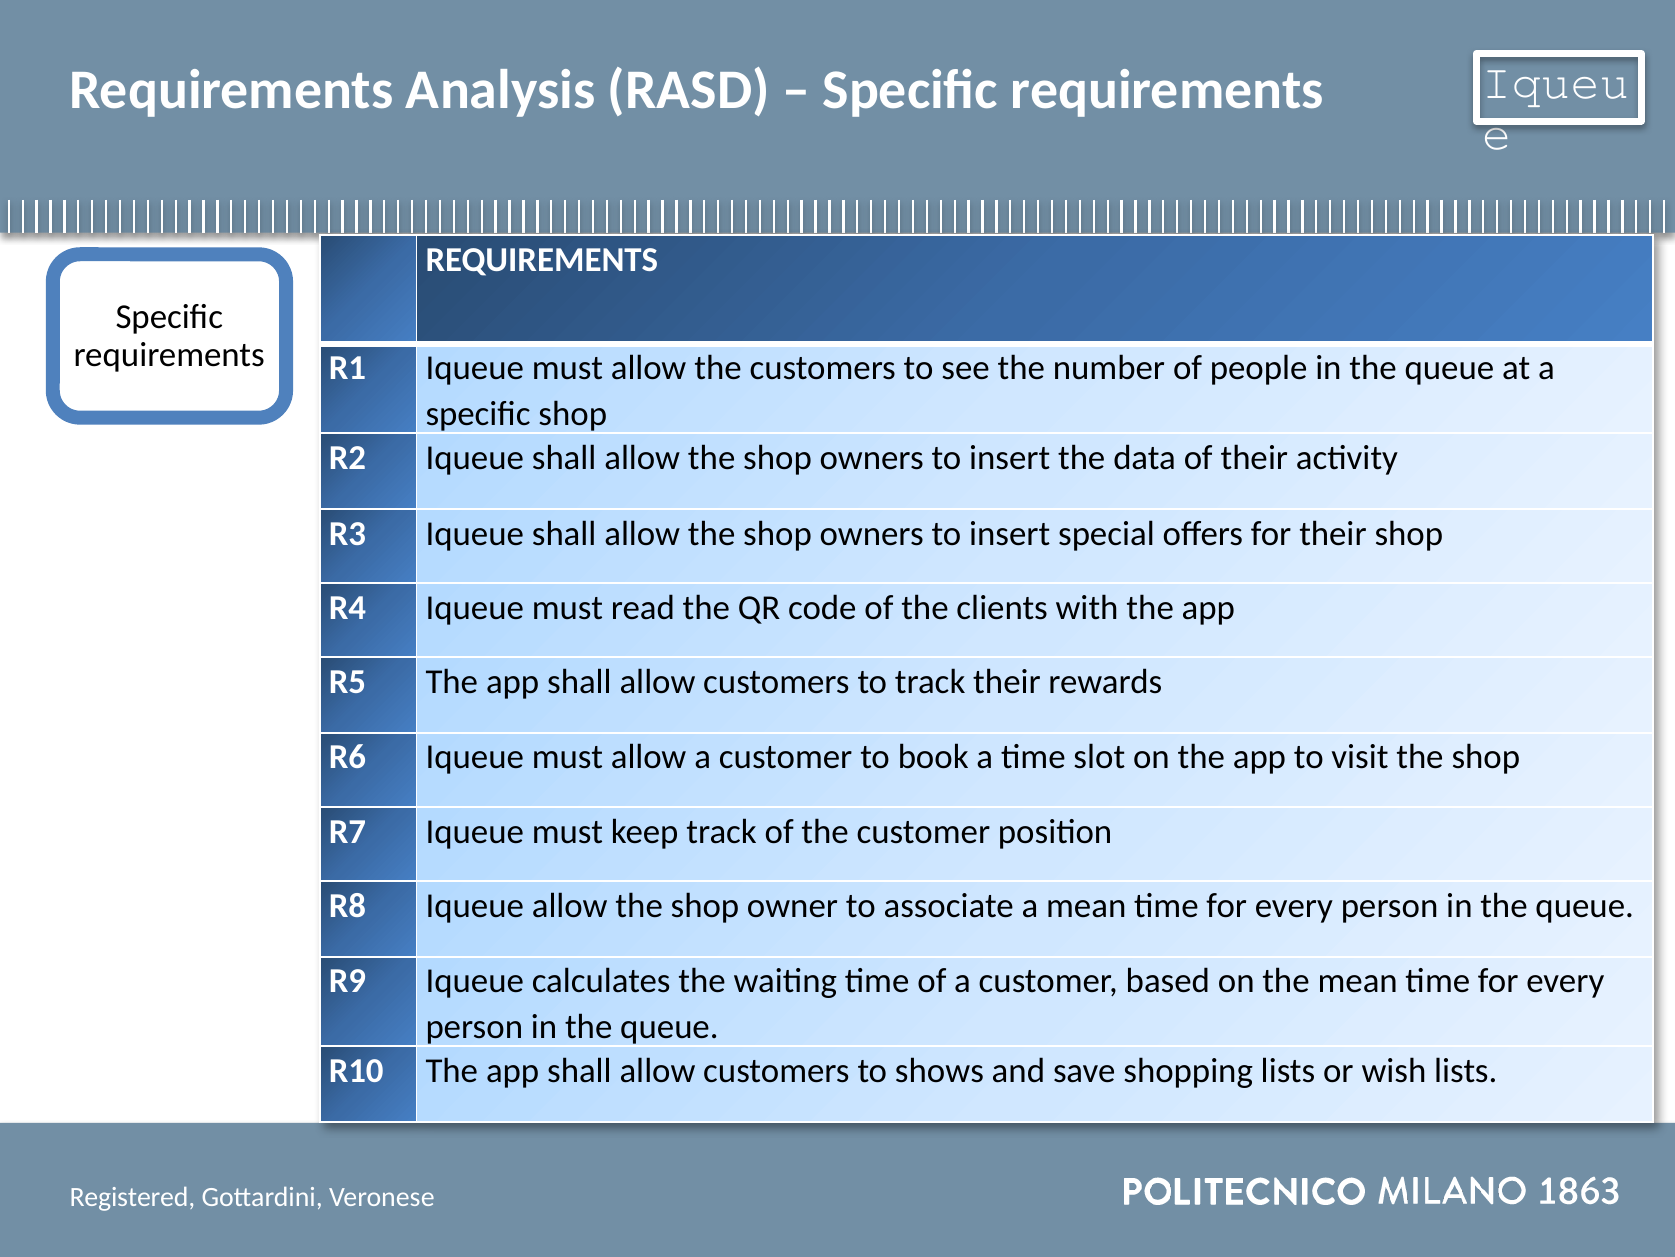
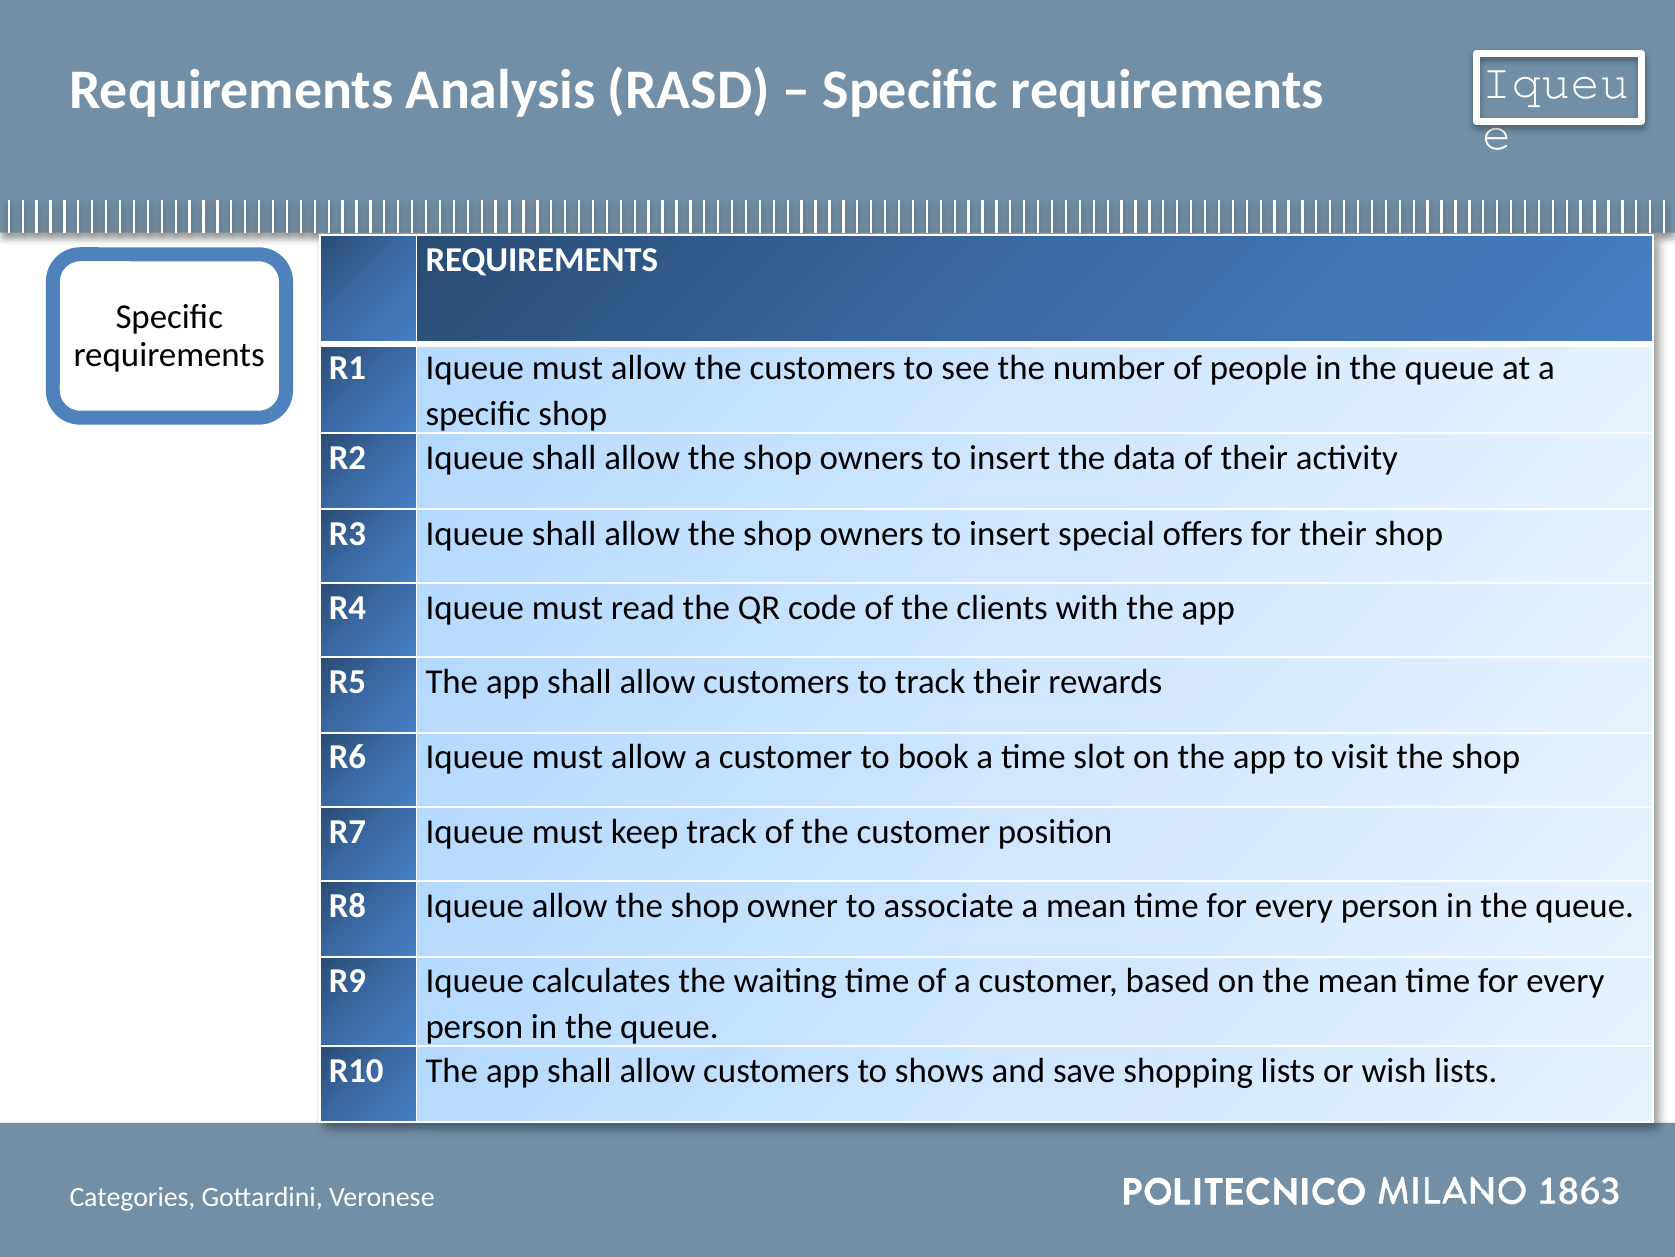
Registered: Registered -> Categories (132, 1197)
